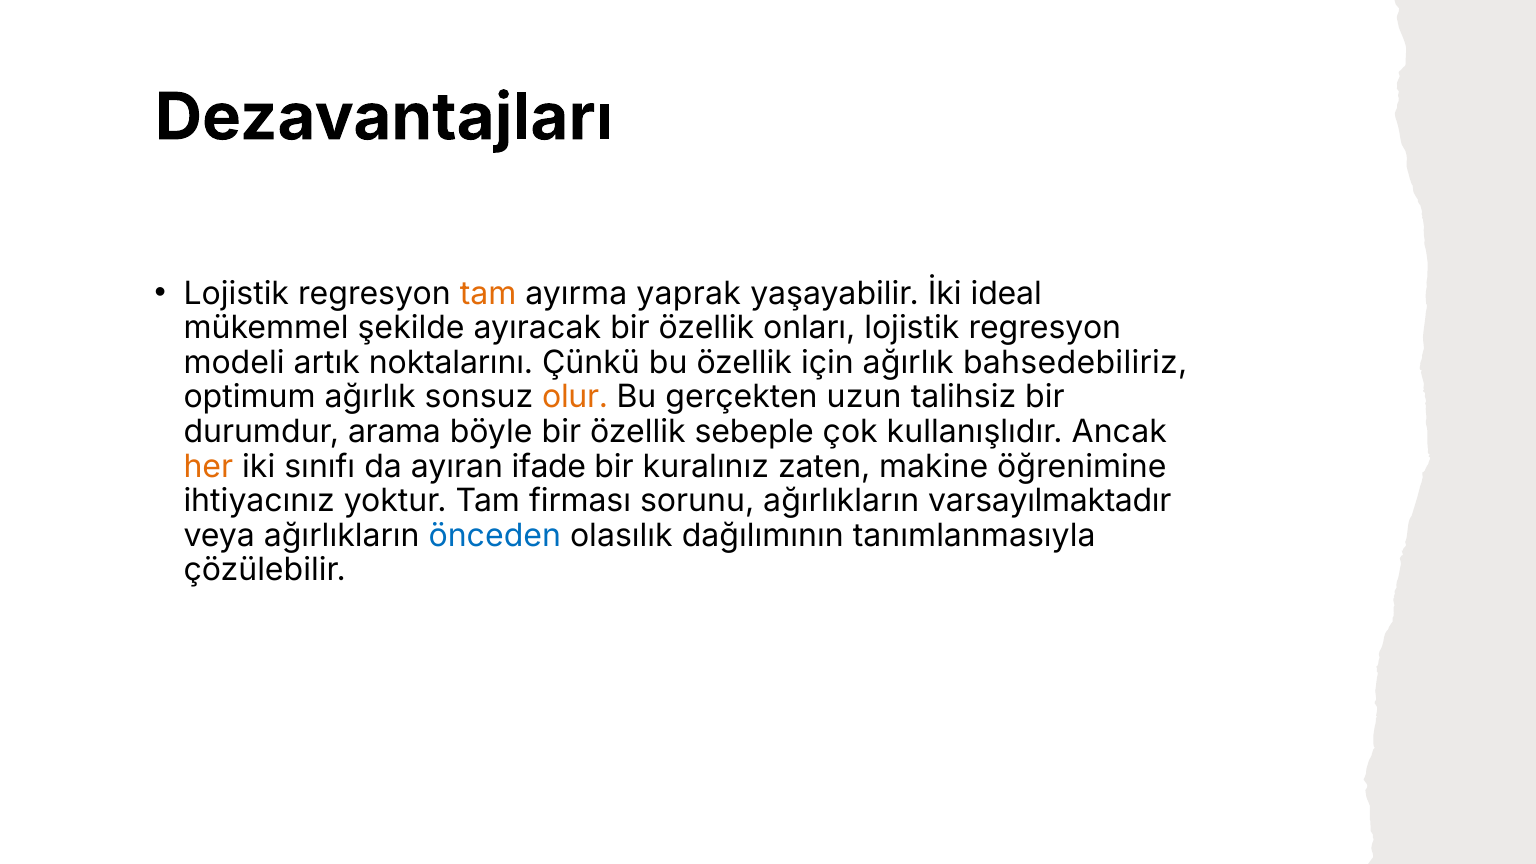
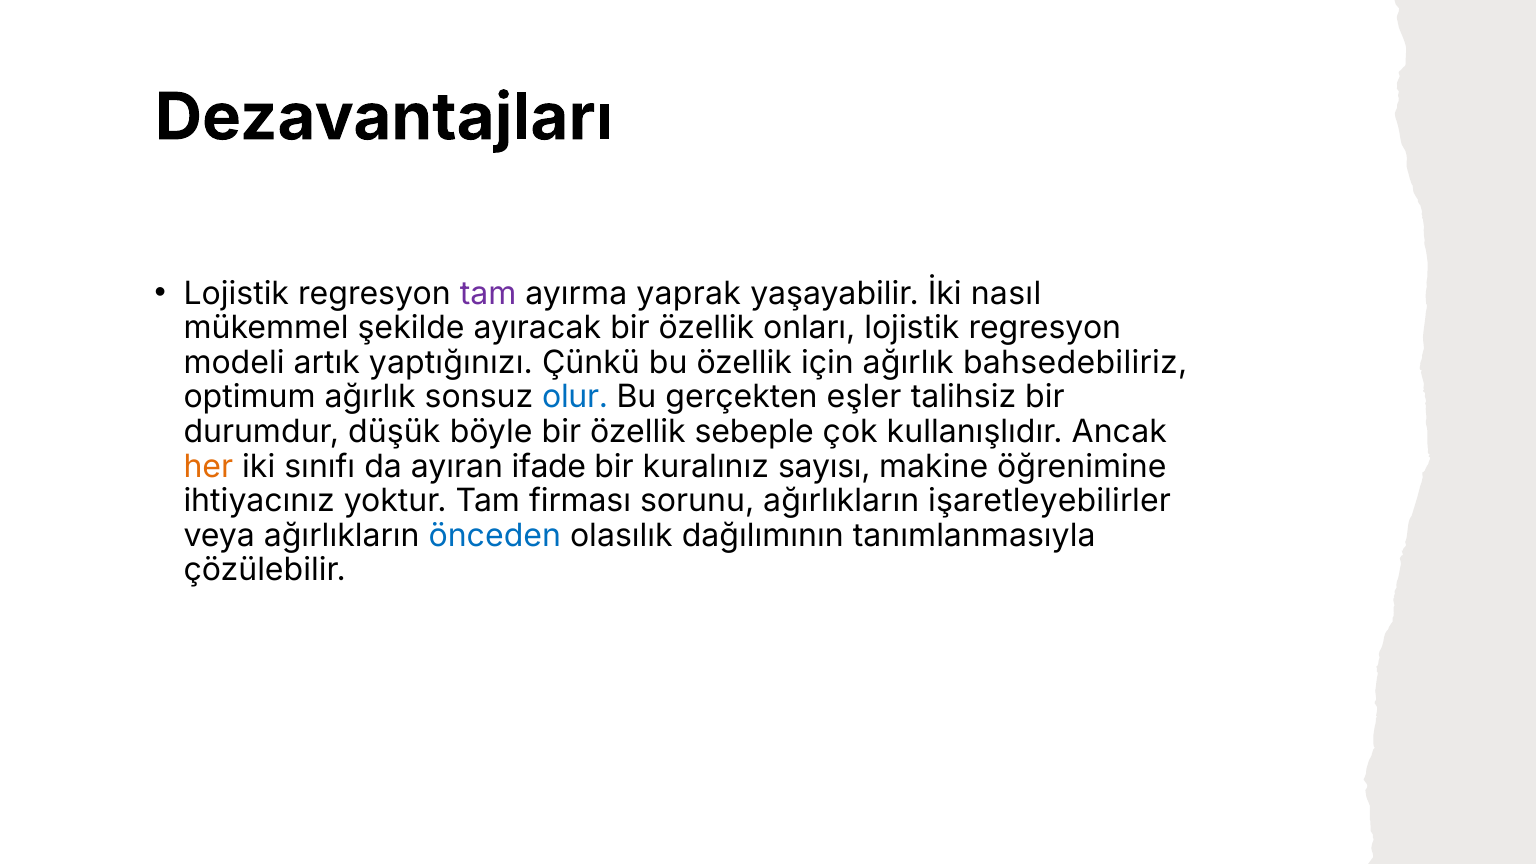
tam colour: orange -> purple (488, 293)
ideal: ideal -> nasıl (1006, 293)
noktalarını: noktalarını -> yaptığınızı (451, 363)
olur colour: orange -> blue (575, 397)
uzun: uzun -> eşler (864, 397)
arama: arama -> düşük (394, 432)
zaten: zaten -> sayısı (824, 466)
varsayılmaktadır: varsayılmaktadır -> işaretleyebilirler (1050, 501)
